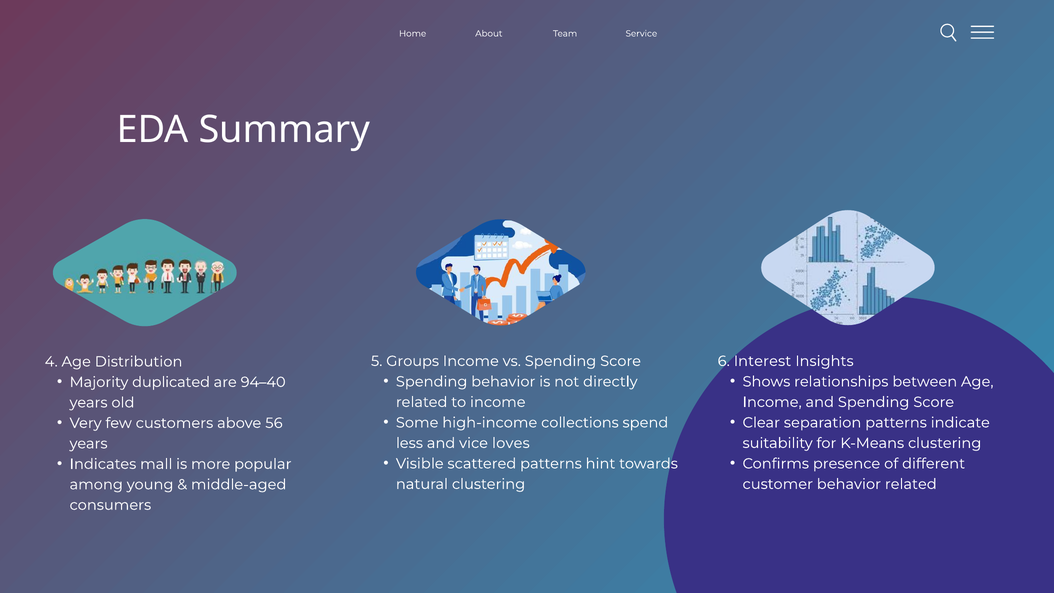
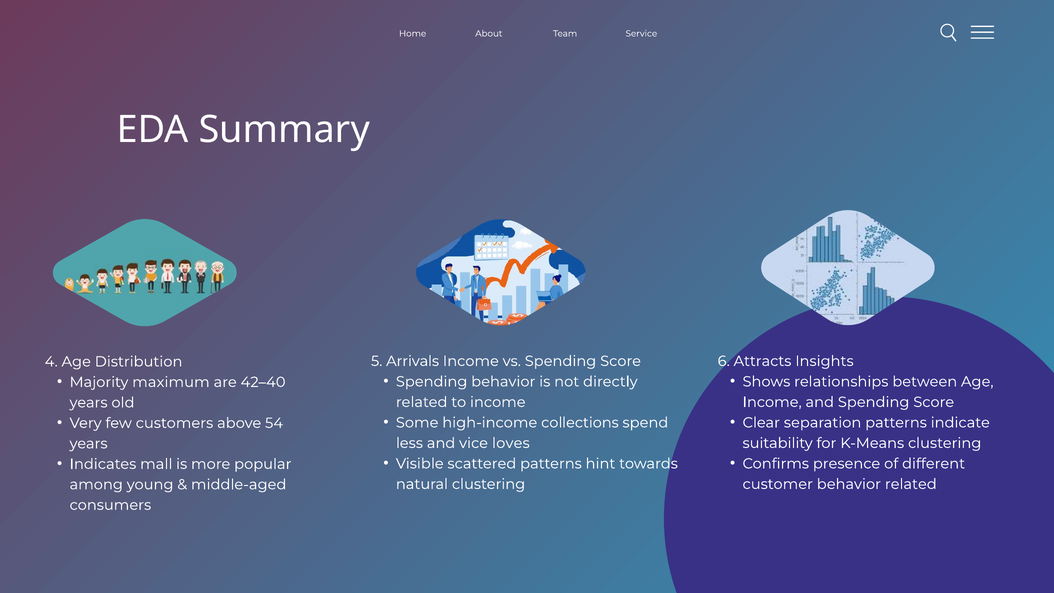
Groups: Groups -> Arrivals (413, 361)
Interest: Interest -> Attracts (762, 361)
duplicated: duplicated -> maximum (171, 382)
94–40: 94–40 -> 42–40 (263, 382)
56: 56 -> 54 (274, 423)
